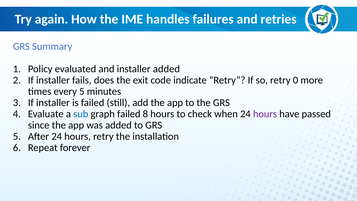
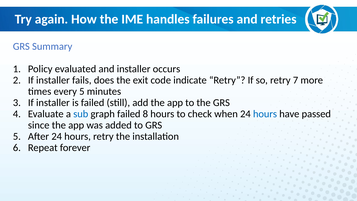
installer added: added -> occurs (167, 69)
0: 0 -> 7 (296, 80)
hours colour: purple -> blue (265, 114)
